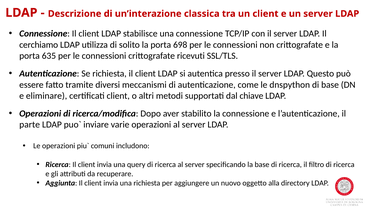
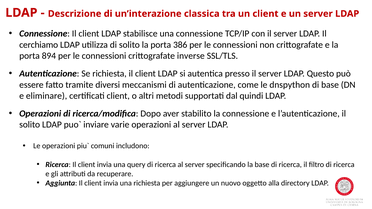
698: 698 -> 386 (180, 45)
635: 635 -> 894 (49, 56)
ricevuti: ricevuti -> inverse (191, 56)
chiave: chiave -> quindi (251, 96)
parte: parte -> solito (30, 125)
